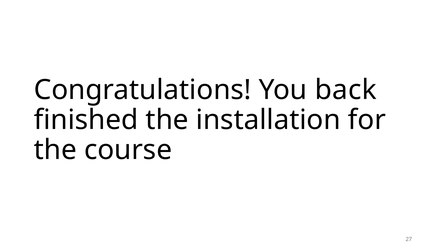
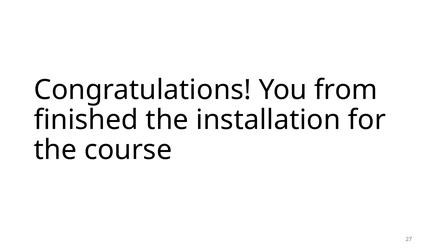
back: back -> from (346, 90)
